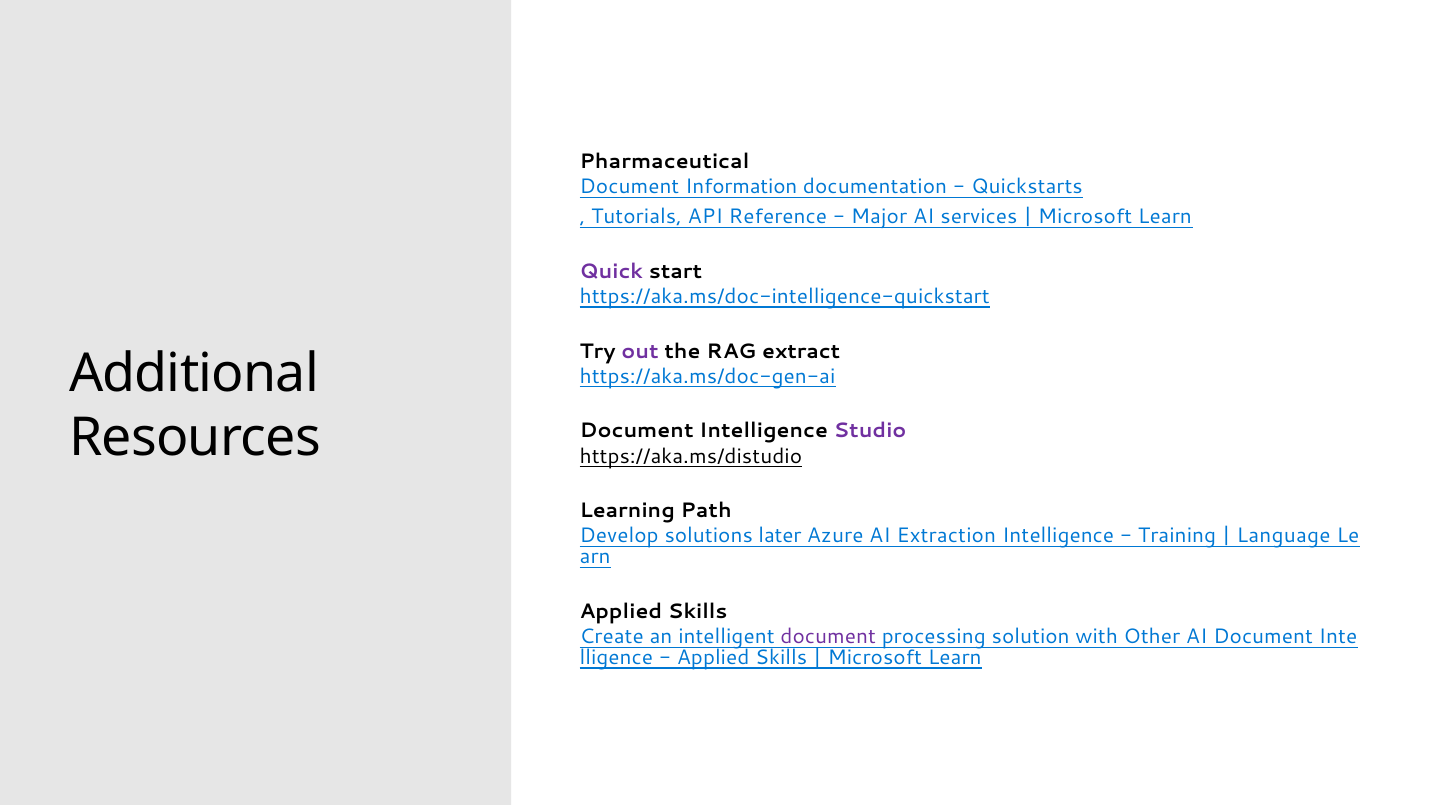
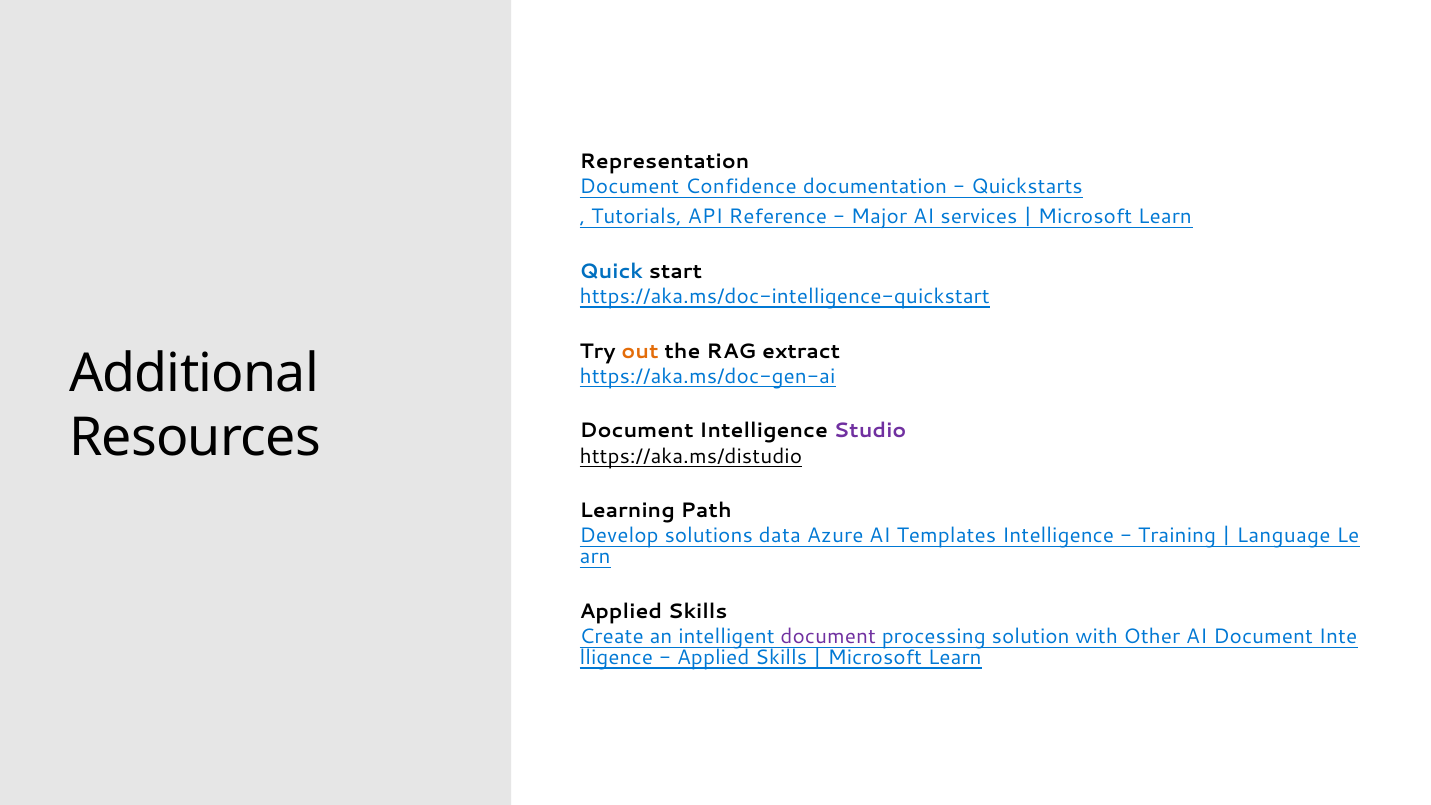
Pharmaceutical: Pharmaceutical -> Representation (664, 162)
Information: Information -> Confidence (741, 187)
Quick colour: purple -> blue (611, 271)
out colour: purple -> orange (640, 351)
later: later -> data (780, 536)
Extraction: Extraction -> Templates (946, 536)
